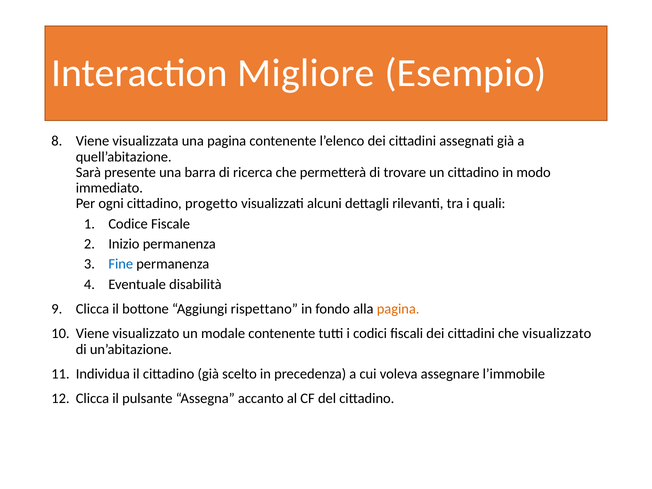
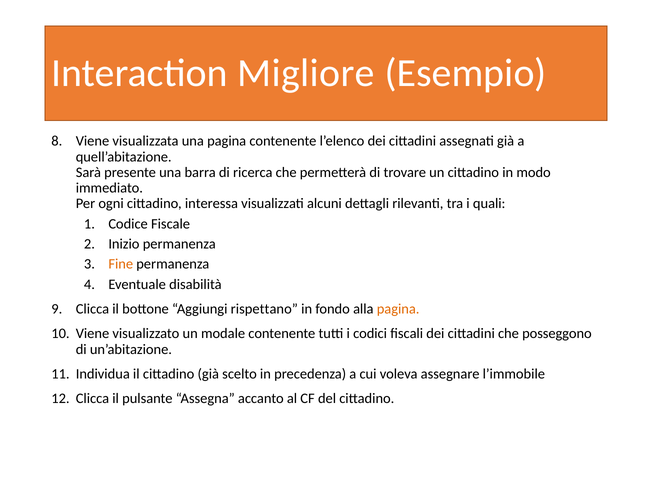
progetto: progetto -> interessa (211, 204)
Fine colour: blue -> orange (121, 264)
che visualizzato: visualizzato -> posseggono (557, 334)
